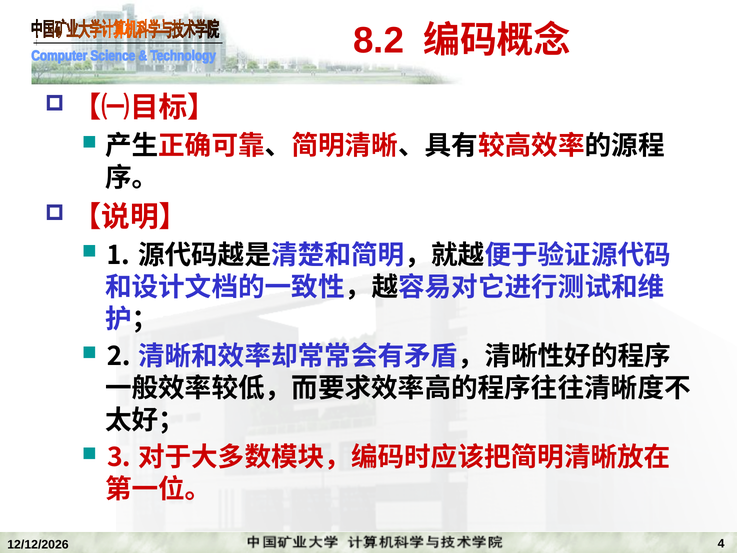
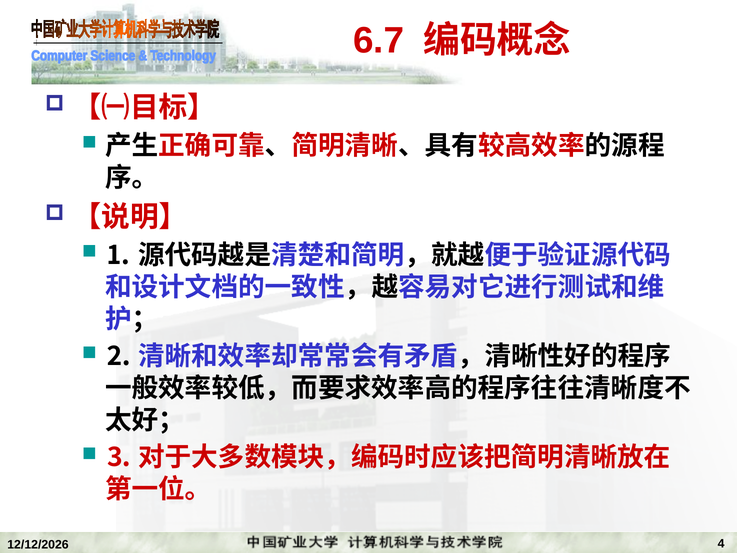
8.2: 8.2 -> 6.7 (379, 41)
